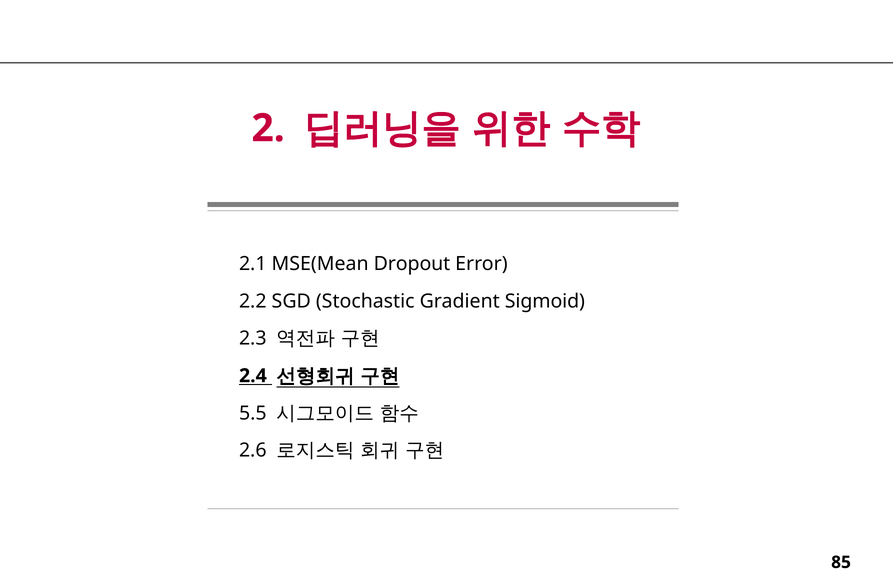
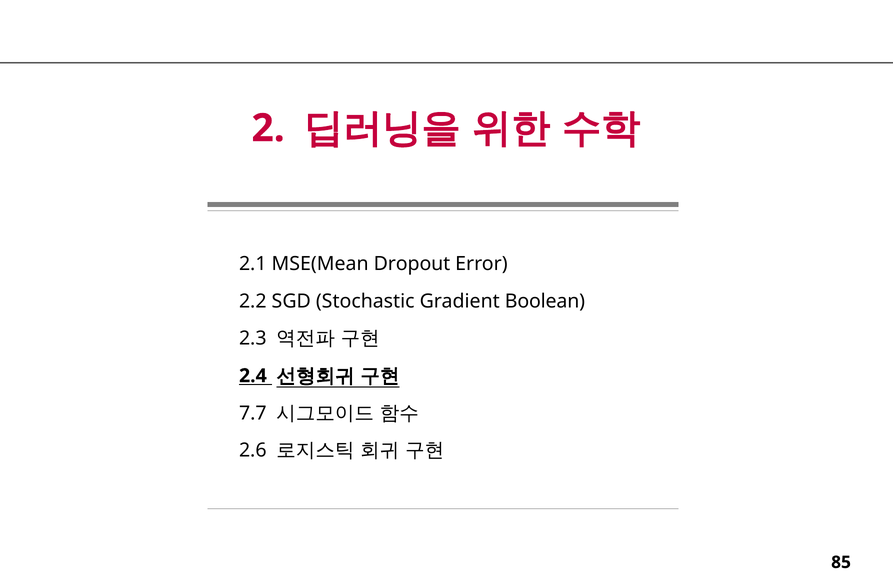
Sigmoid: Sigmoid -> Boolean (545, 301)
5.5: 5.5 -> 7.7 (253, 413)
